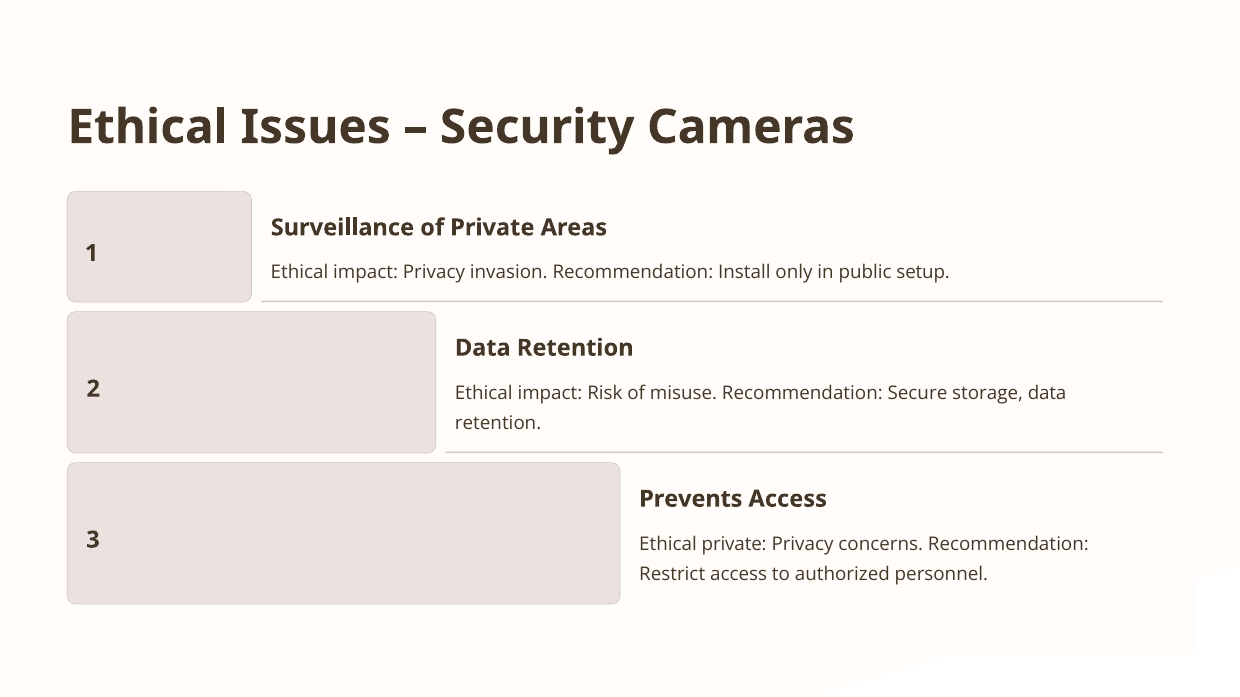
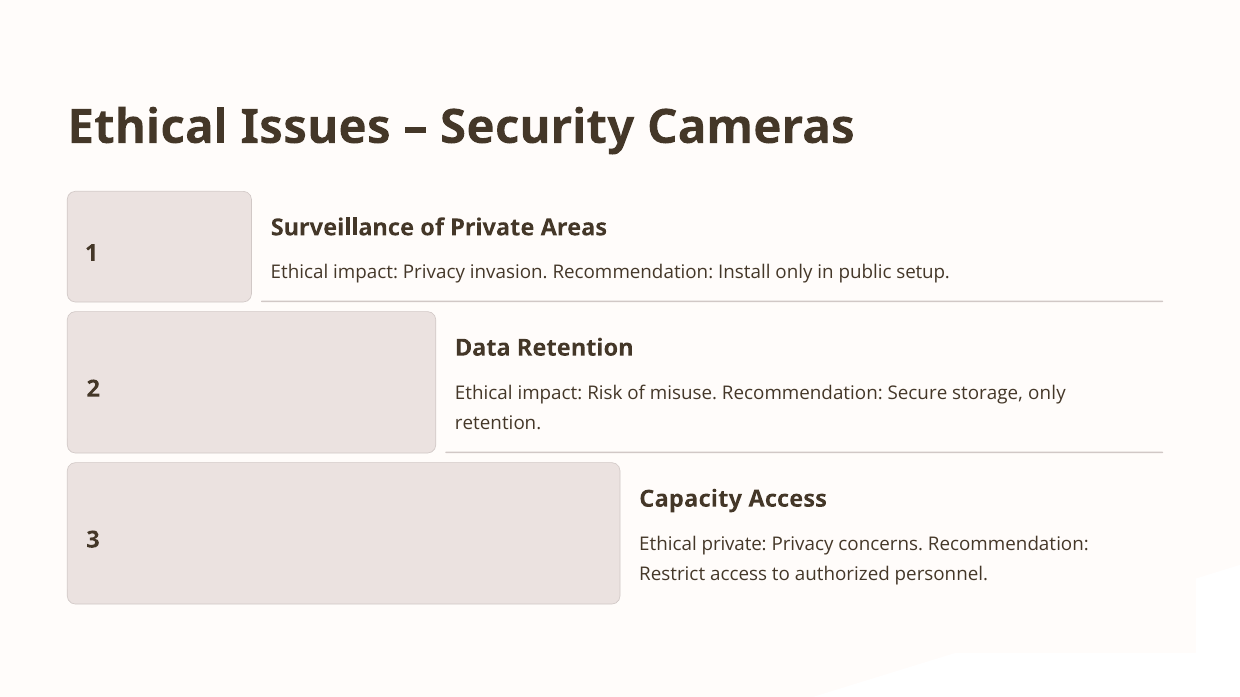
storage data: data -> only (1047, 393)
Prevents: Prevents -> Capacity (691, 499)
